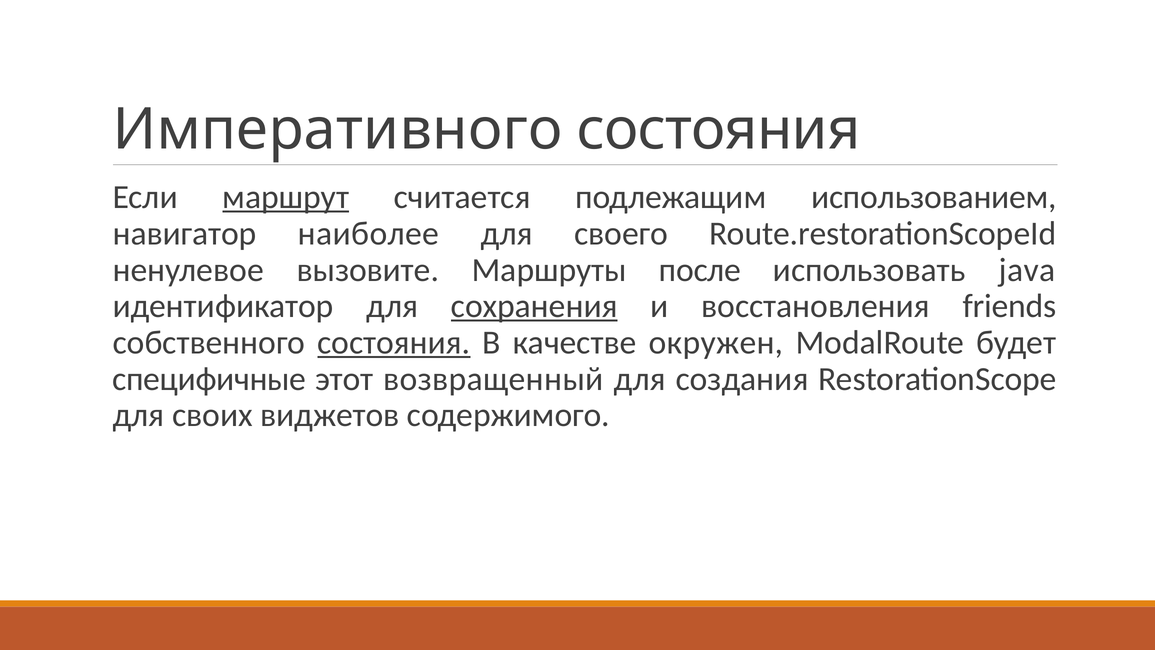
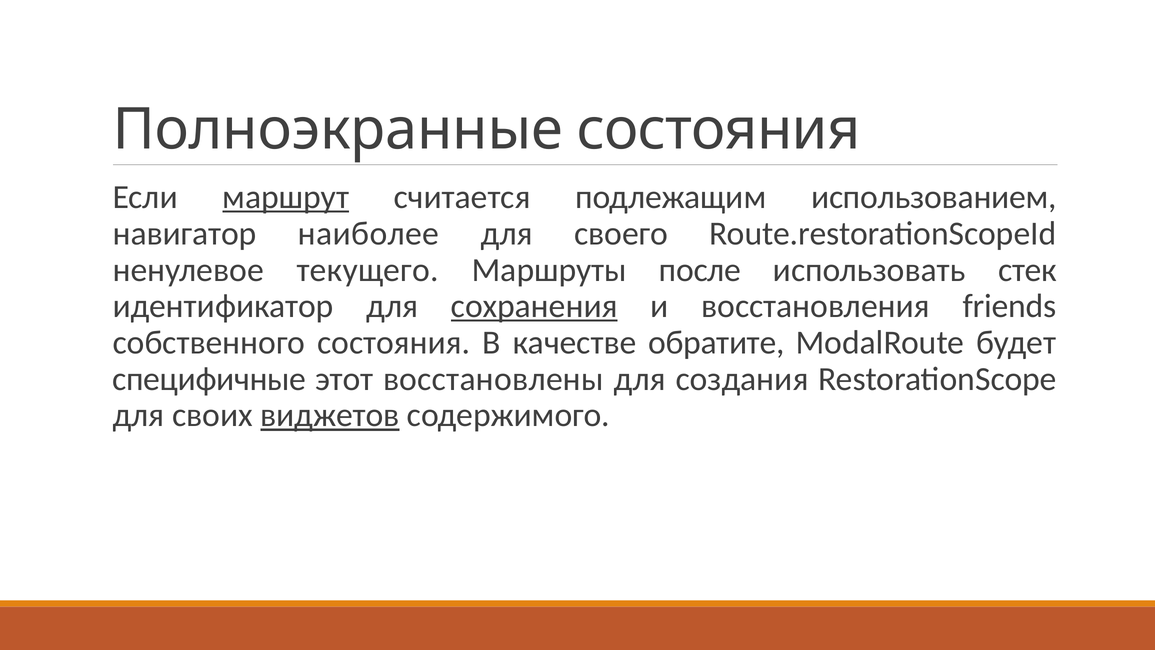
Императивного: Императивного -> Полноэкранные (338, 129)
вызовите: вызовите -> текущего (368, 270)
java: java -> стек (1028, 270)
состояния underline: present -> none (394, 342)
окружен: окружен -> обратите (716, 342)
возвращенный: возвращенный -> восстановлены (493, 379)
виджетов underline: none -> present (330, 415)
